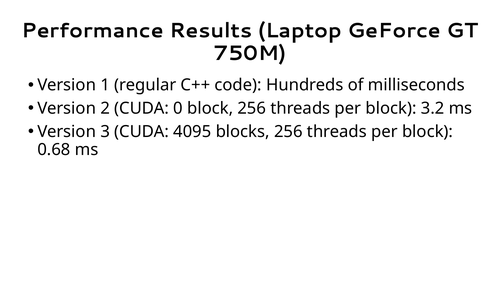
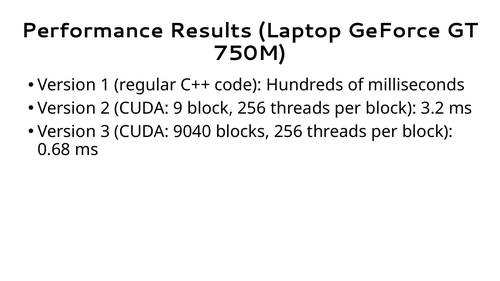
0: 0 -> 9 (178, 108)
4095: 4095 -> 9040 (192, 132)
